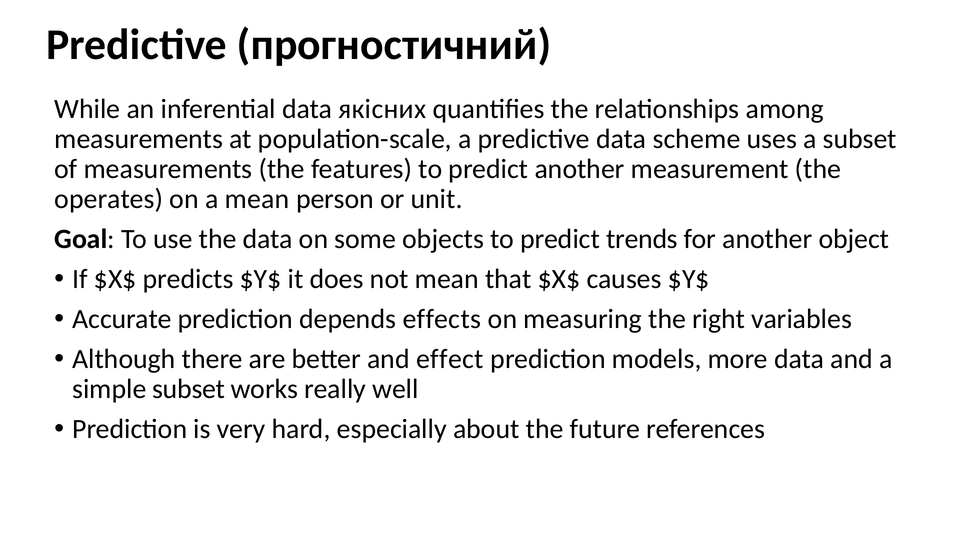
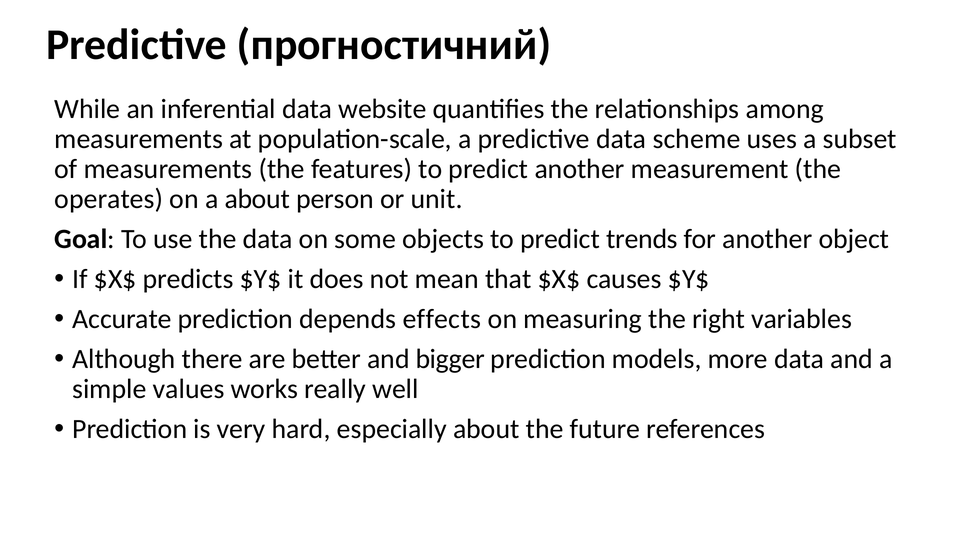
якісних: якісних -> website (382, 109)
a mean: mean -> about (257, 199)
effect: effect -> bigger (450, 359)
simple subset: subset -> values (189, 389)
